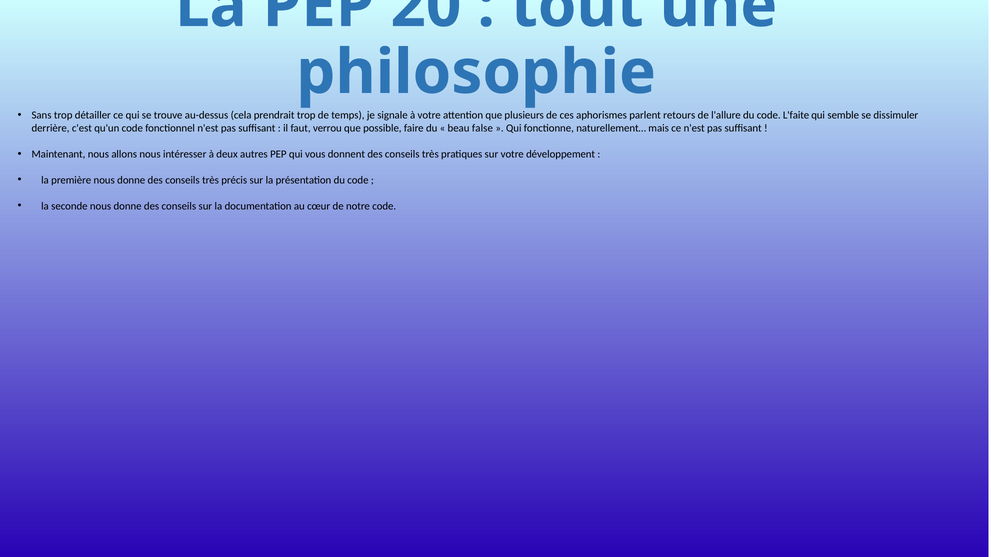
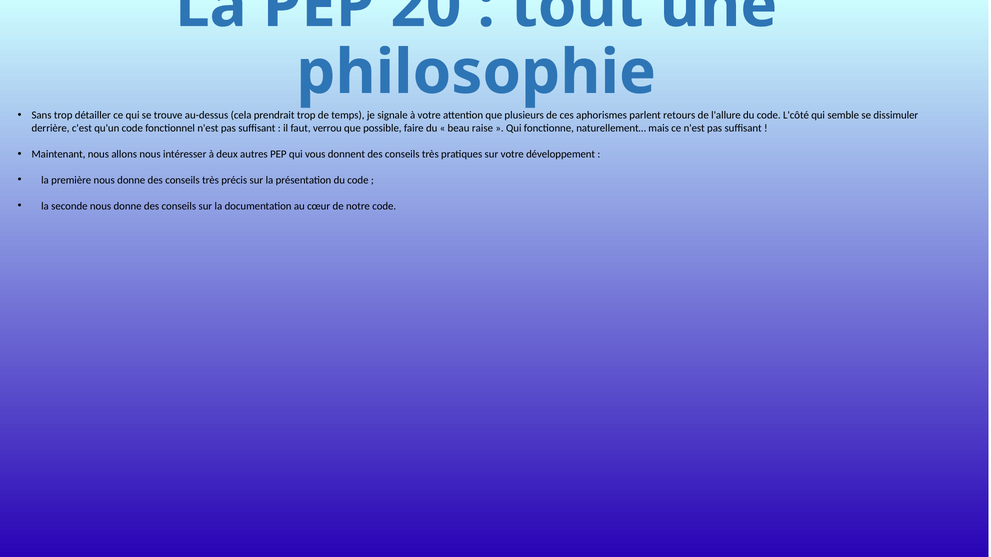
L'faite: L'faite -> L'côté (796, 115)
false: false -> raise (482, 128)
